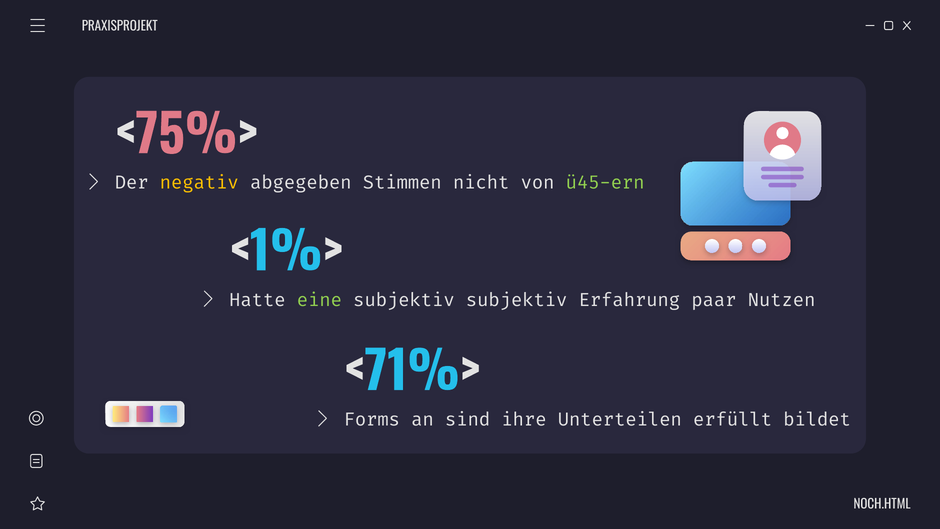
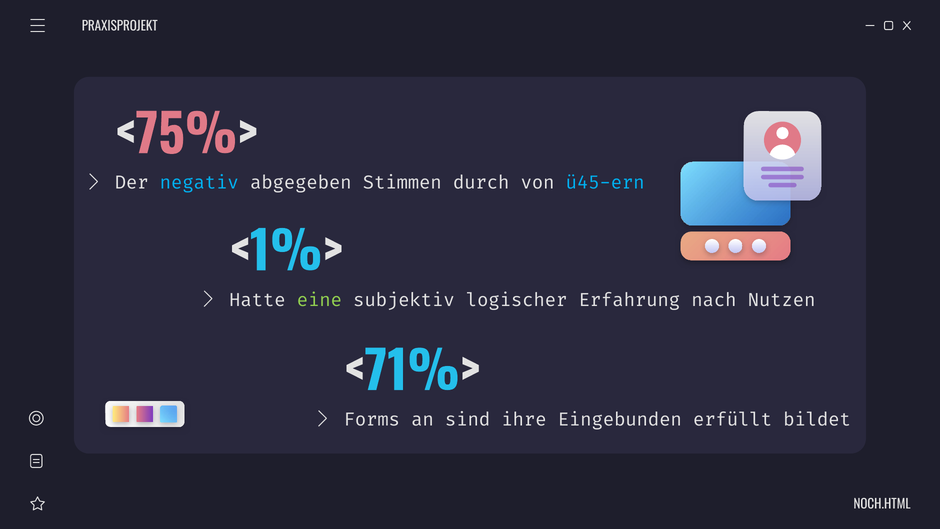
negativ colour: yellow -> light blue (199, 183)
nicht: nicht -> durch (481, 183)
ü45-ern colour: light green -> light blue (605, 183)
subjektiv subjektiv: subjektiv -> logischer (517, 300)
paar: paar -> nach (714, 300)
Unterteilen: Unterteilen -> Eingebunden (620, 420)
